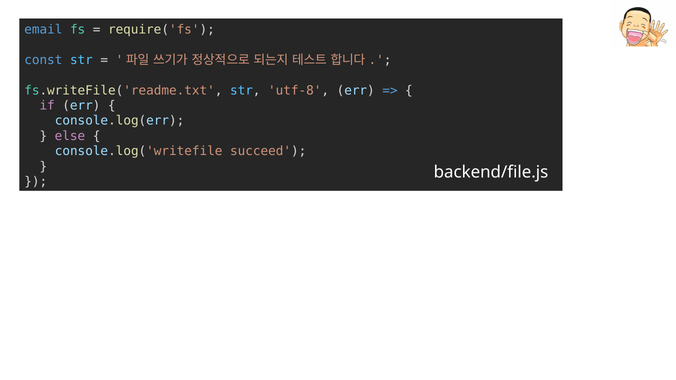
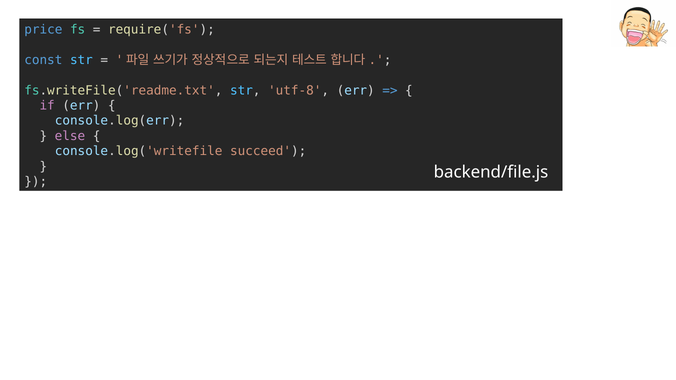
email: email -> price (43, 30)
